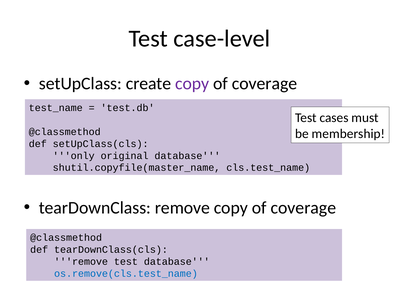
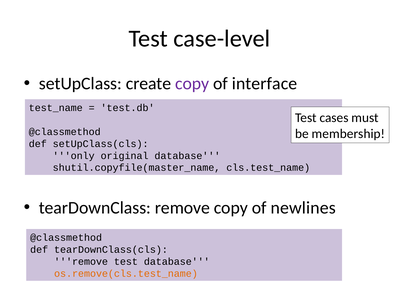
coverage: coverage -> interface (265, 84)
remove copy of coverage: coverage -> newlines (303, 208)
os.remove(cls.test_name colour: blue -> orange (126, 274)
